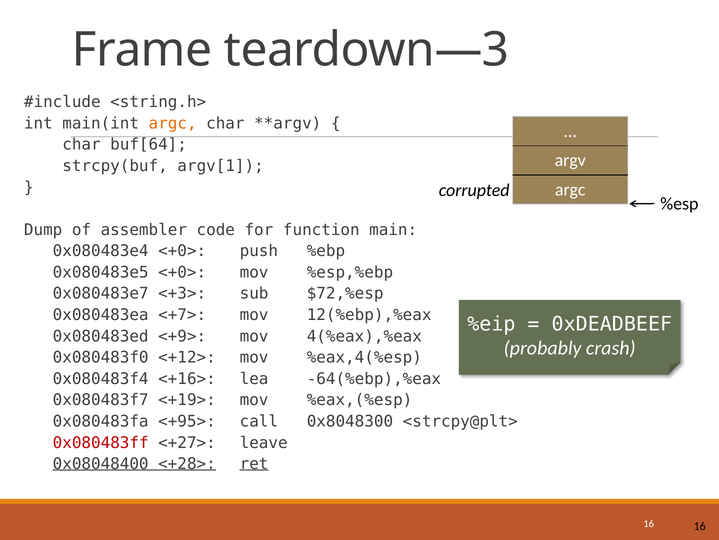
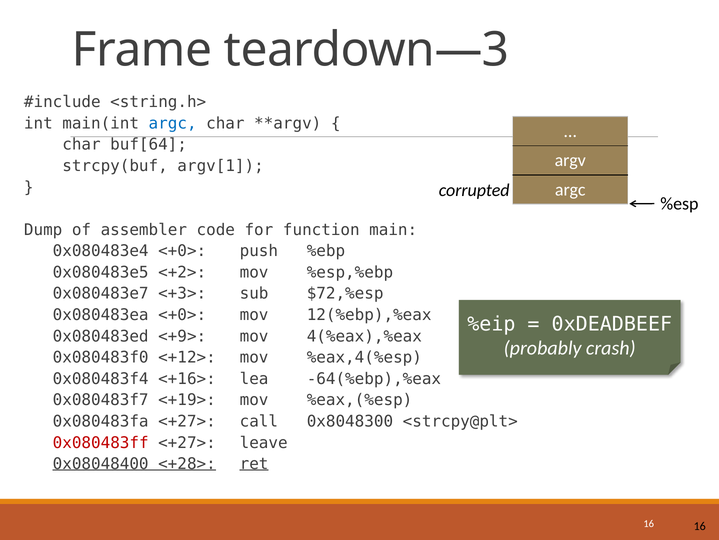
argc colour: orange -> blue (173, 123)
0x080483e5 <+0>: <+0> -> <+2> (182, 272)
0x080483ea <+7>: <+7> -> <+0> (182, 315)
0x080483fa <+95>: <+95> -> <+27> (187, 421)
